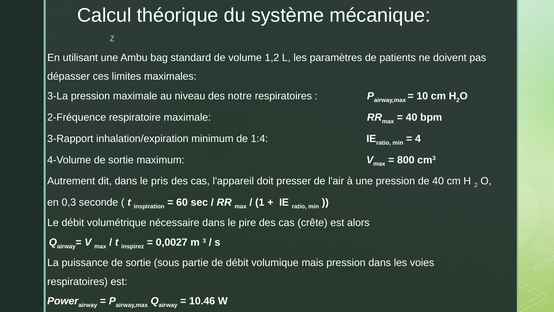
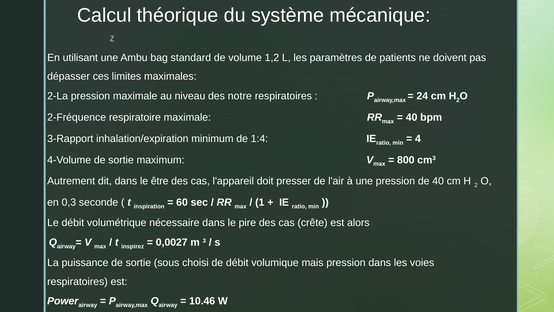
3-La: 3-La -> 2-La (58, 96)
10: 10 -> 24 (422, 96)
pris: pris -> être (160, 181)
partie: partie -> choisi (195, 263)
